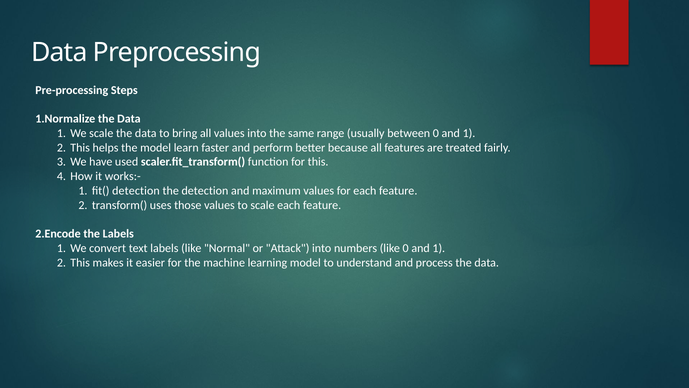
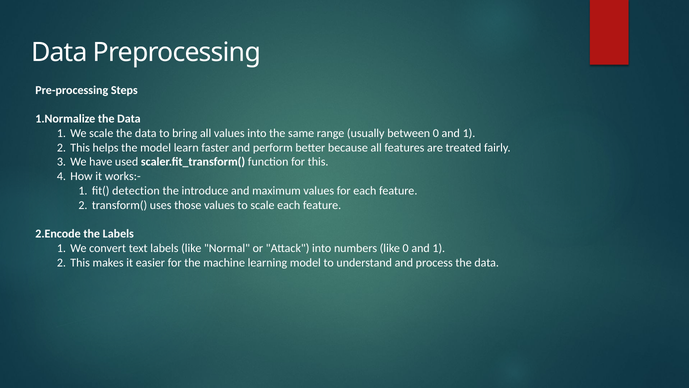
the detection: detection -> introduce (205, 191)
